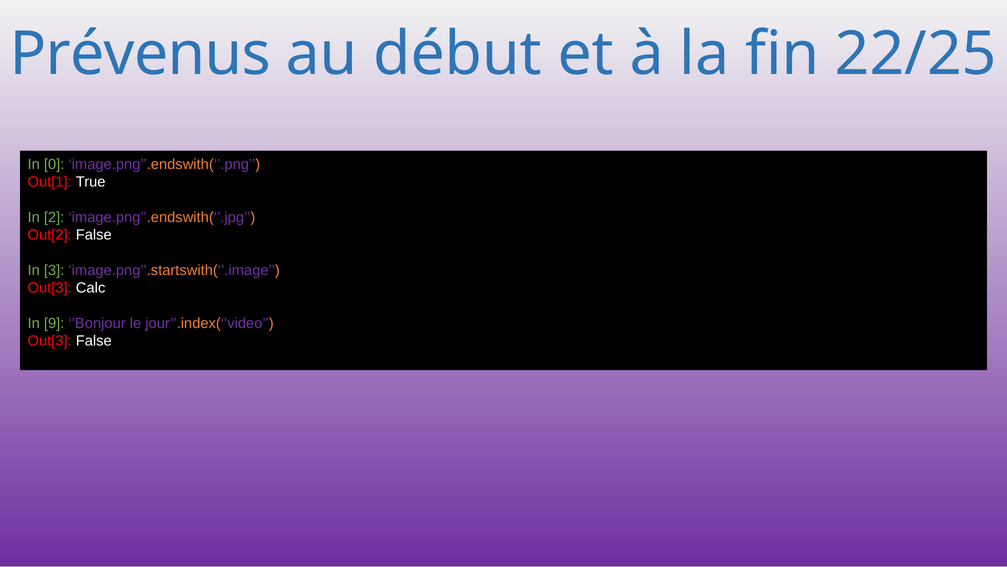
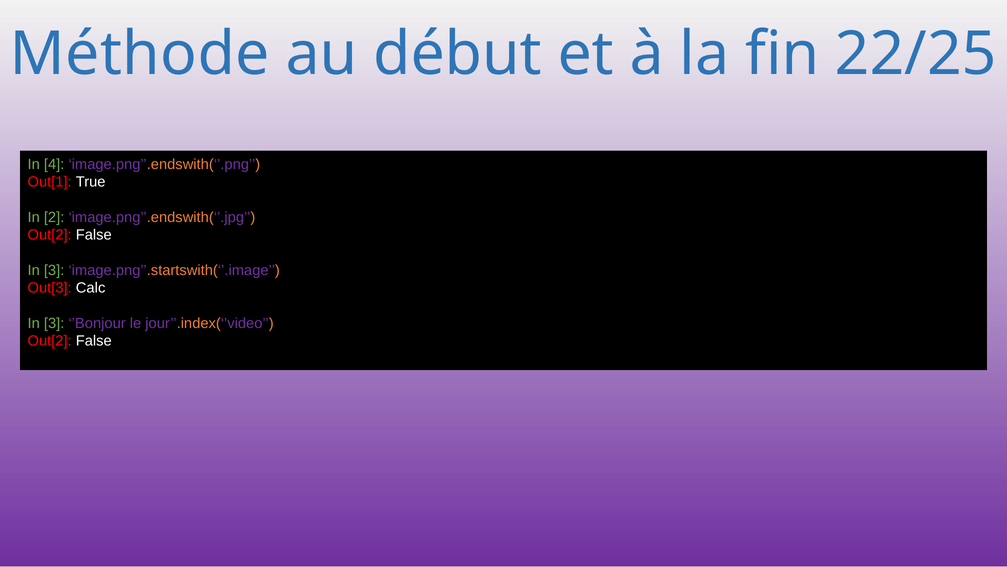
Prévenus: Prévenus -> Méthode (140, 54)
0: 0 -> 4 (54, 164)
9: 9 -> 3 (54, 323)
Out[3: Out[3 -> Out[2 (50, 340)
